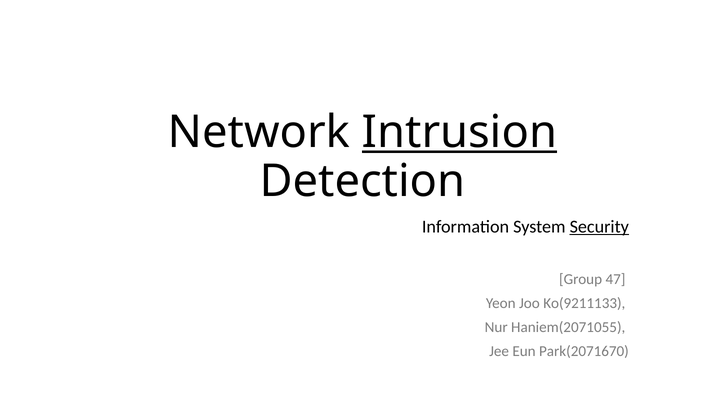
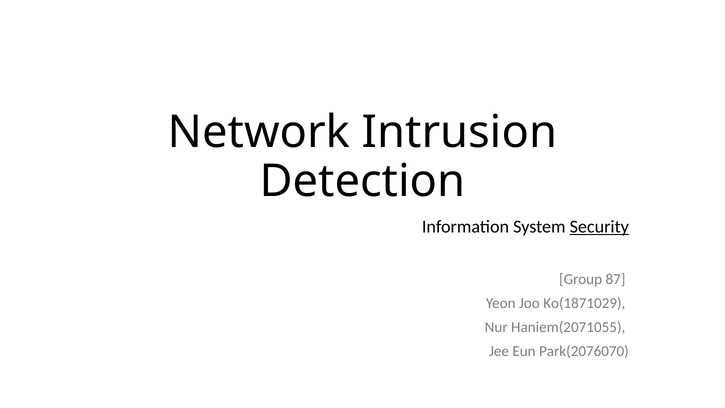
Intrusion underline: present -> none (459, 132)
47: 47 -> 87 (616, 279)
Ko(9211133: Ko(9211133 -> Ko(1871029 (584, 303)
Park(2071670: Park(2071670 -> Park(2076070 (584, 351)
